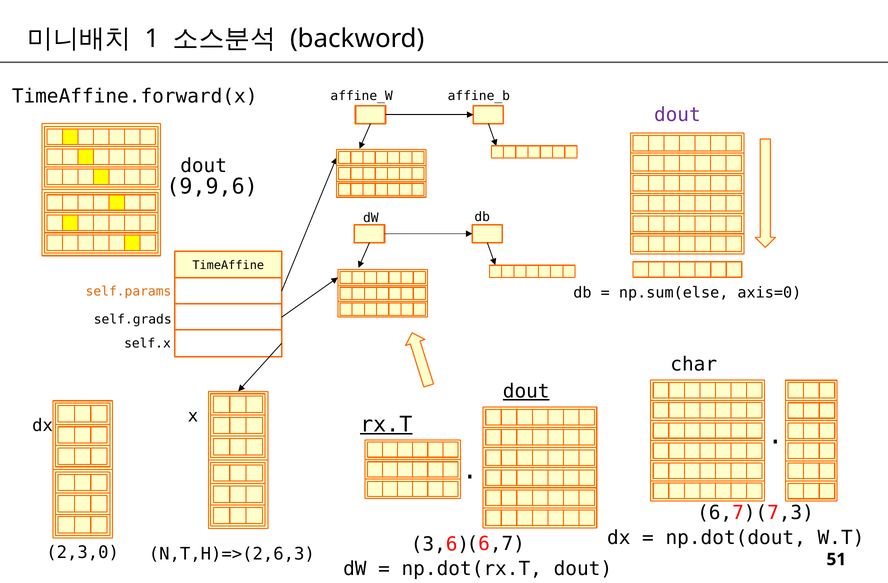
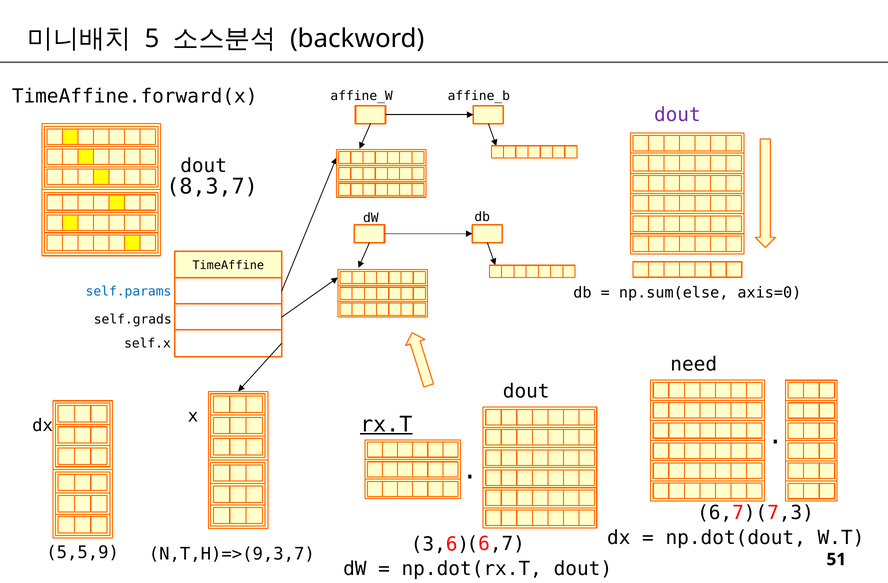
1: 1 -> 5 (152, 38)
9,9,6: 9,9,6 -> 8,3,7 (212, 187)
self.params colour: orange -> blue (128, 292)
char: char -> need (694, 365)
dout underline: present -> none (526, 392)
2,3,0: 2,3,0 -> 5,5,9 (83, 553)
N,T,H)=>(2,6,3: N,T,H)=>(2,6,3 -> N,T,H)=>(9,3,7 (232, 554)
